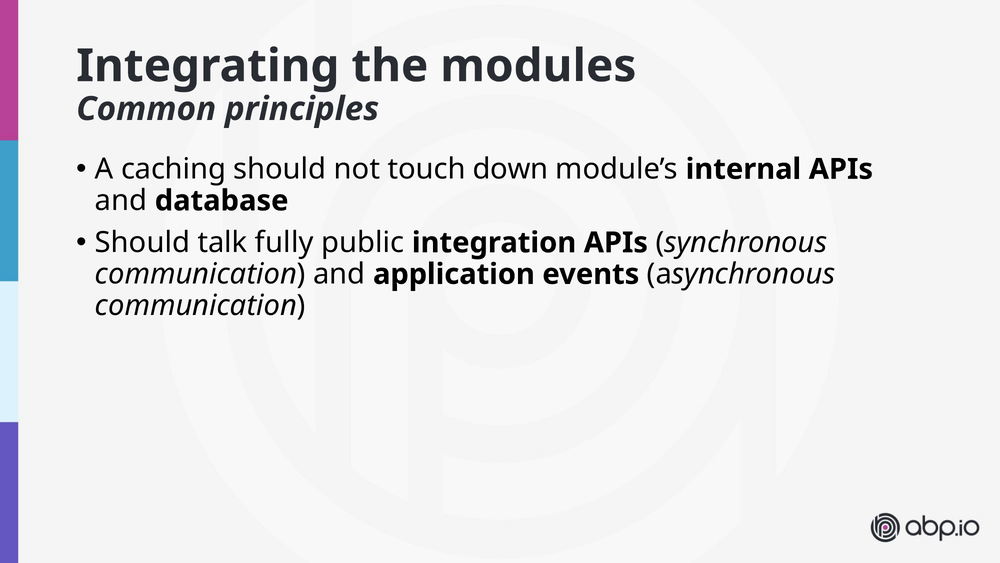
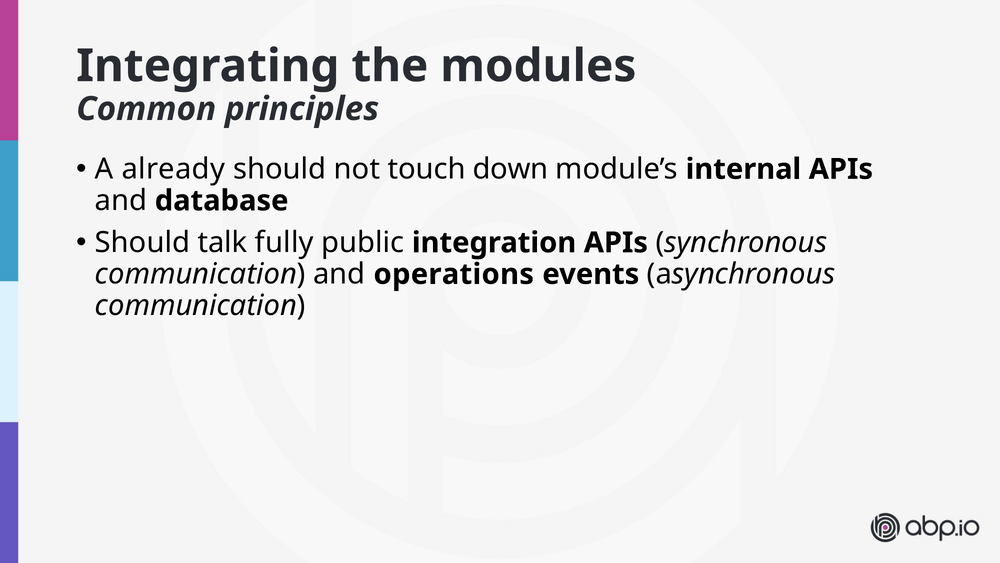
caching: caching -> already (173, 169)
application: application -> operations (454, 274)
